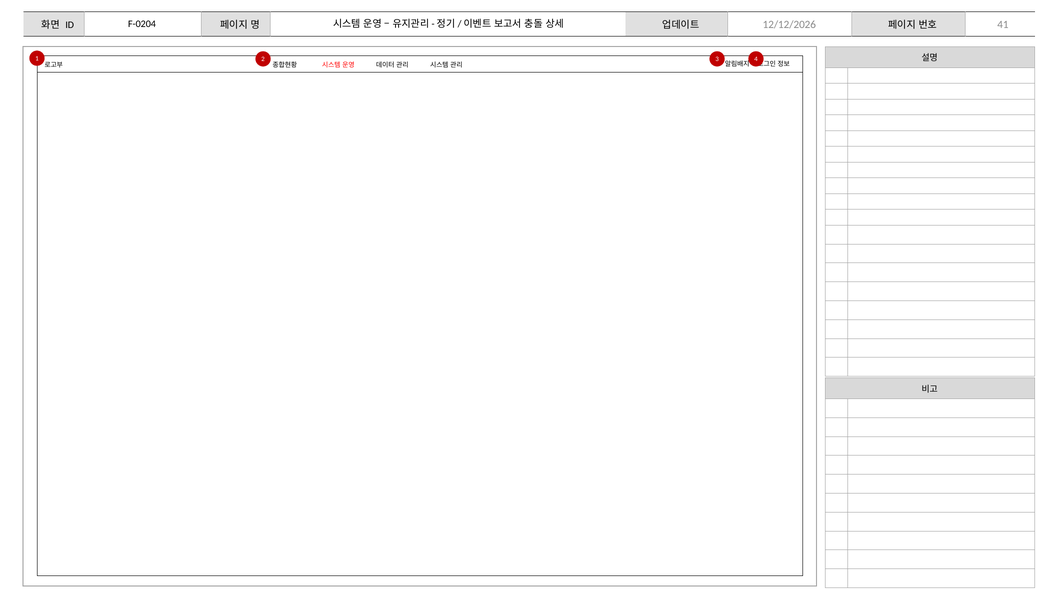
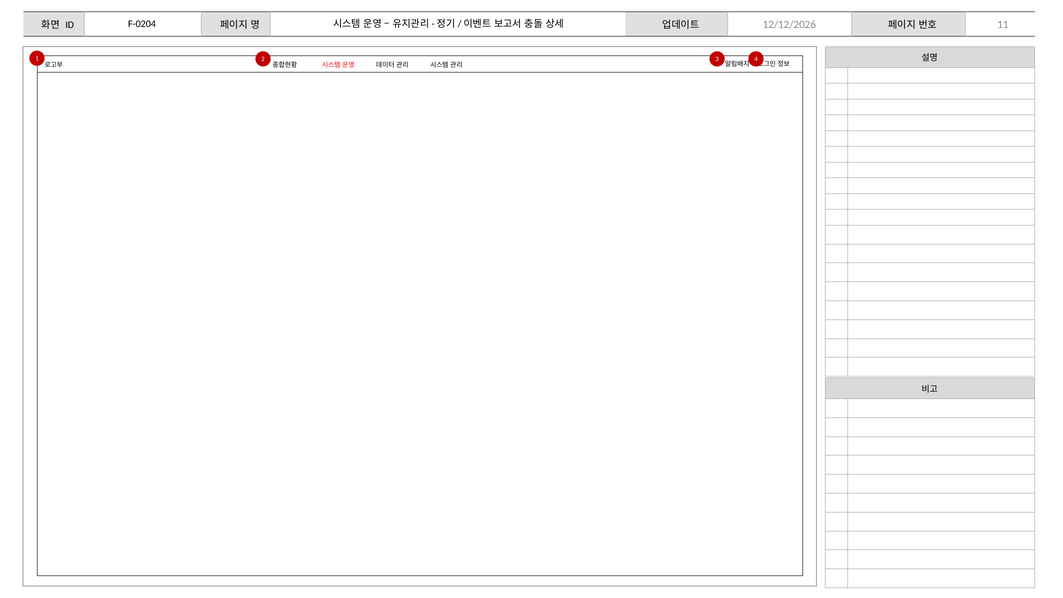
41: 41 -> 11 (1003, 25)
